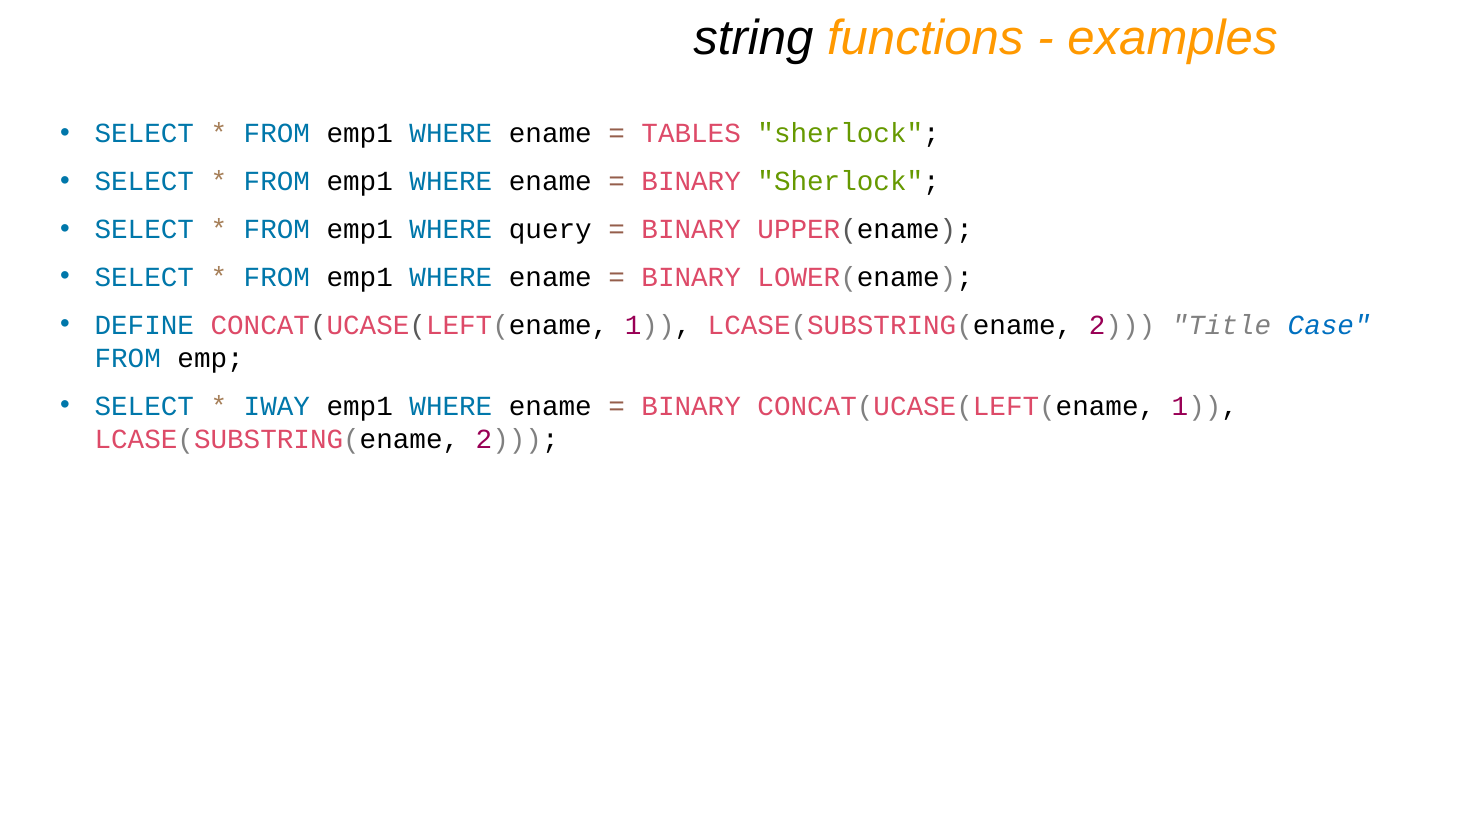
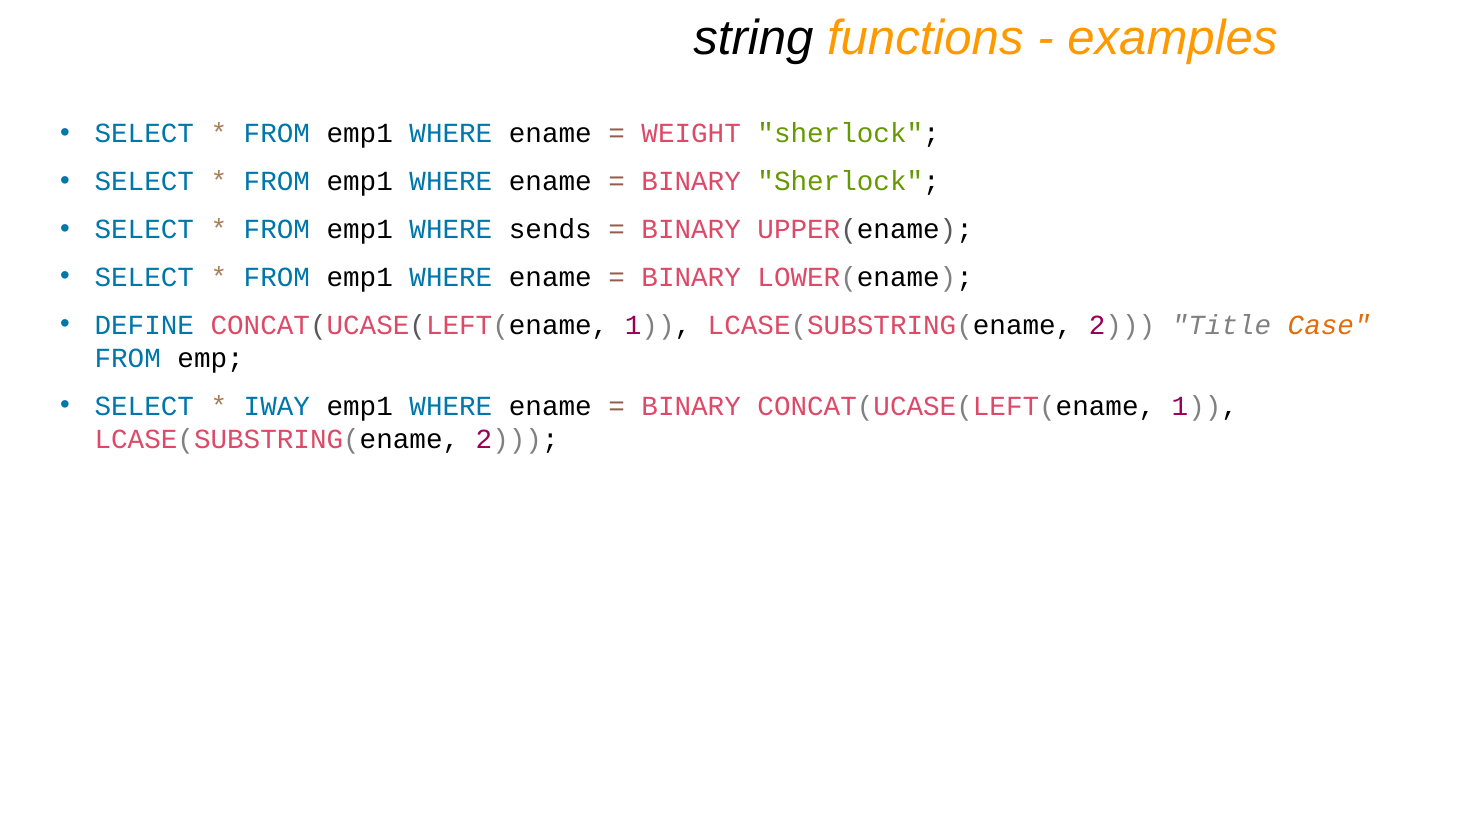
TABLES: TABLES -> WEIGHT (691, 134)
query: query -> sends (550, 229)
Case colour: blue -> orange (1329, 325)
